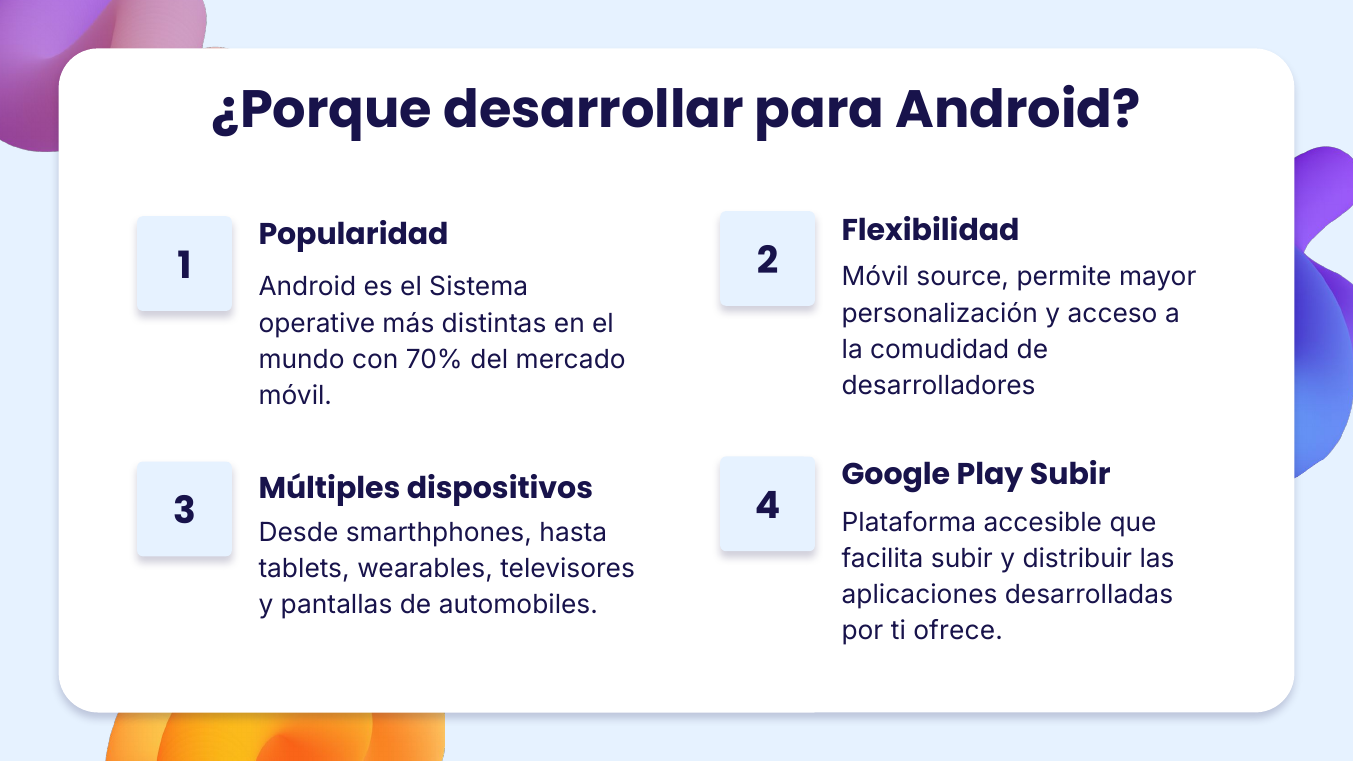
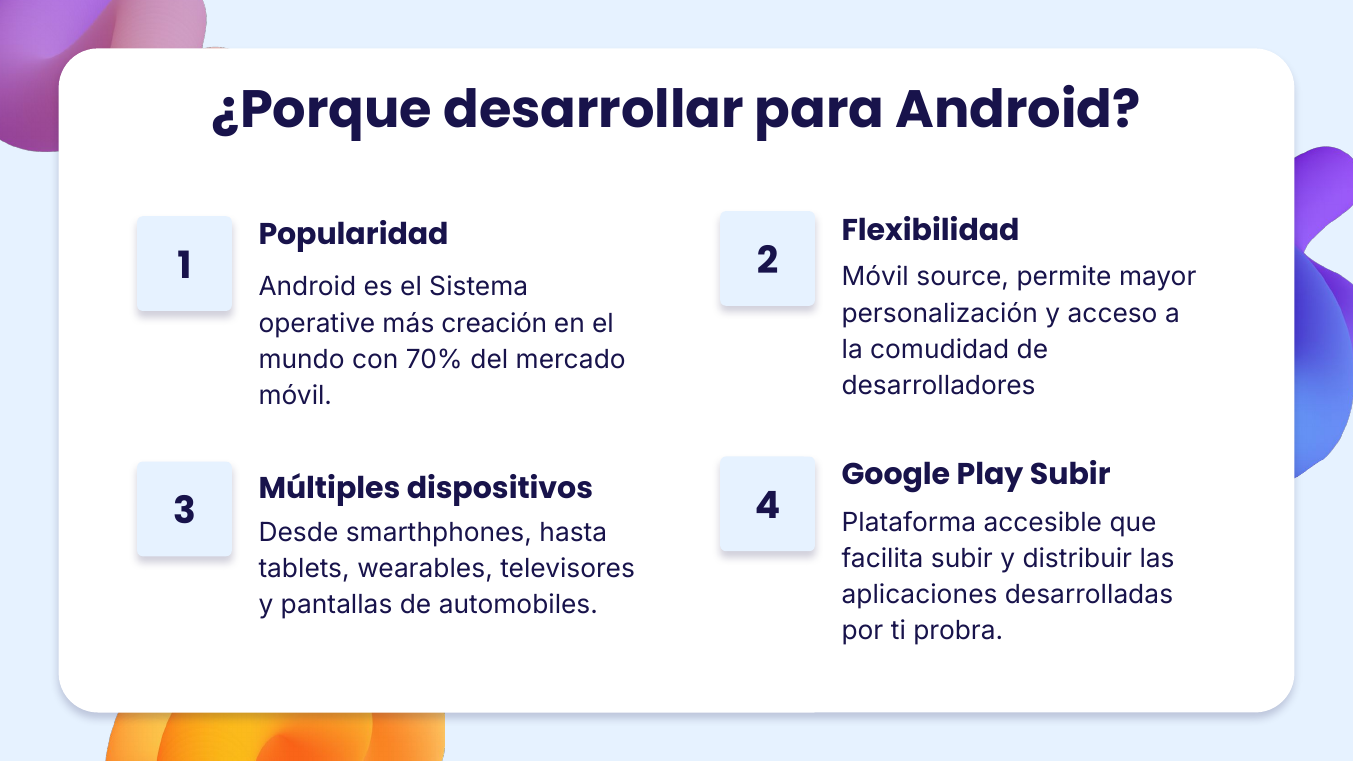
distintas: distintas -> creación (494, 324)
ofrece: ofrece -> probra (958, 631)
